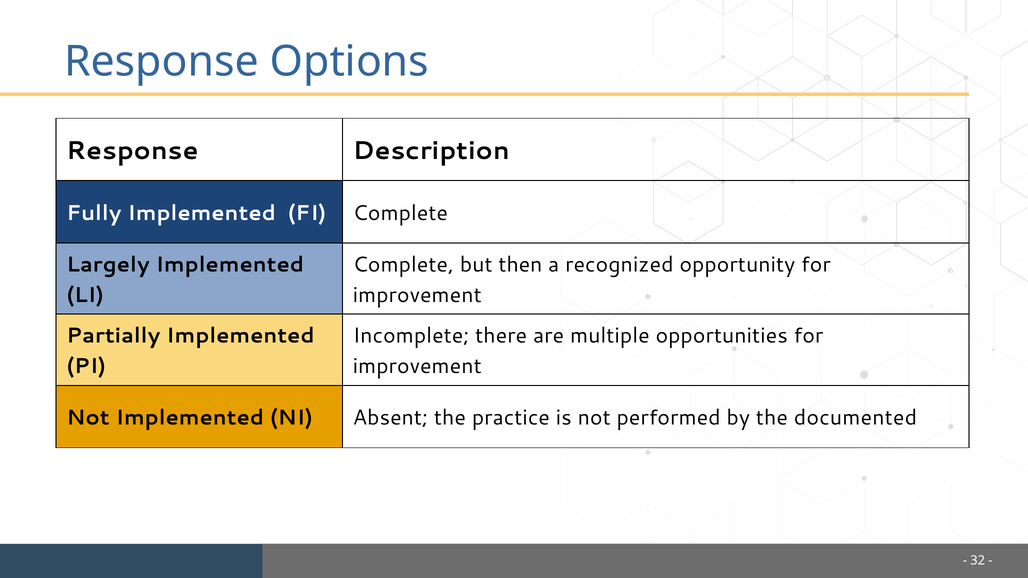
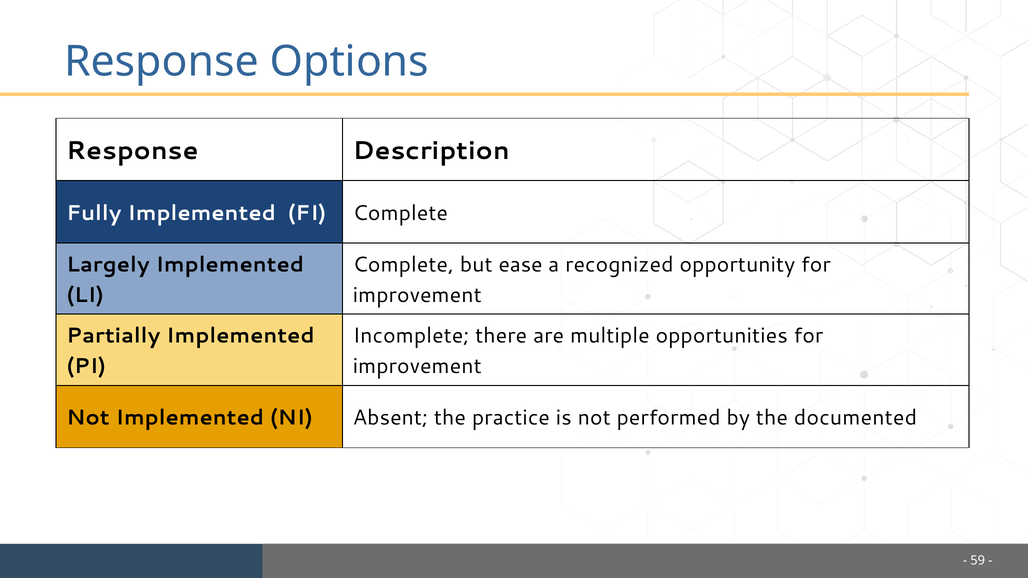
then: then -> ease (520, 265)
32: 32 -> 59 (978, 561)
